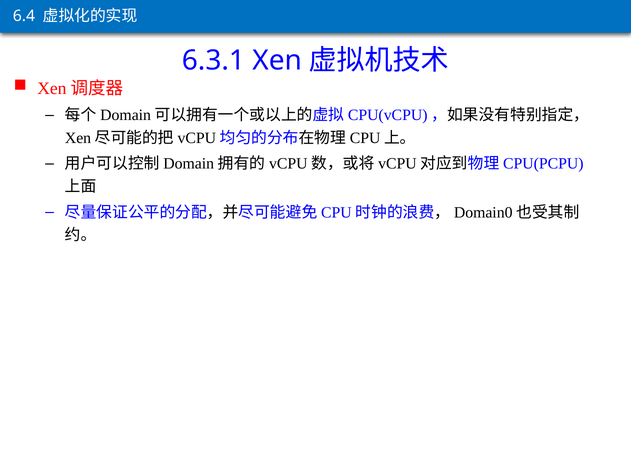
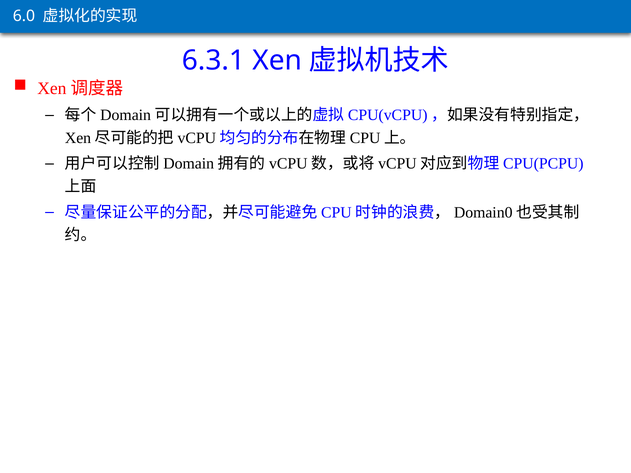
6.4: 6.4 -> 6.0 (24, 16)
